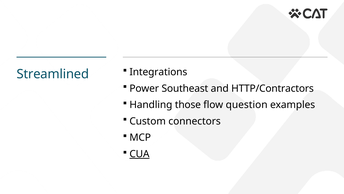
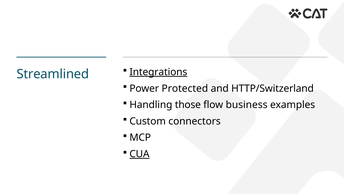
Integrations underline: none -> present (158, 72)
Southeast: Southeast -> Protected (185, 88)
HTTP/Contractors: HTTP/Contractors -> HTTP/Switzerland (273, 88)
question: question -> business (247, 105)
